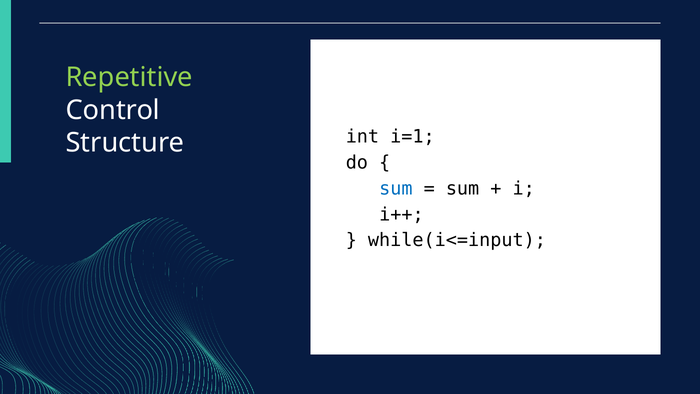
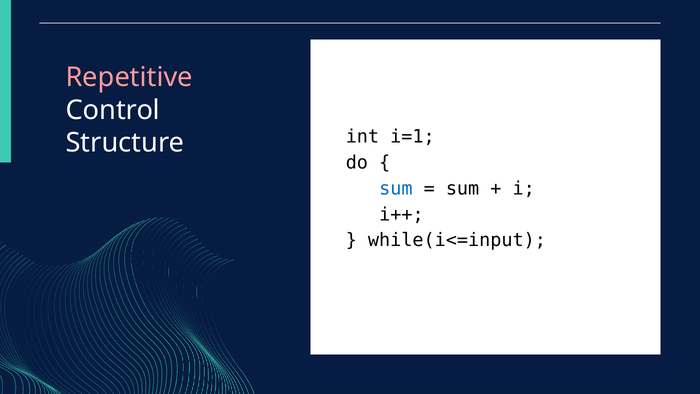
Repetitive colour: light green -> pink (129, 77)
